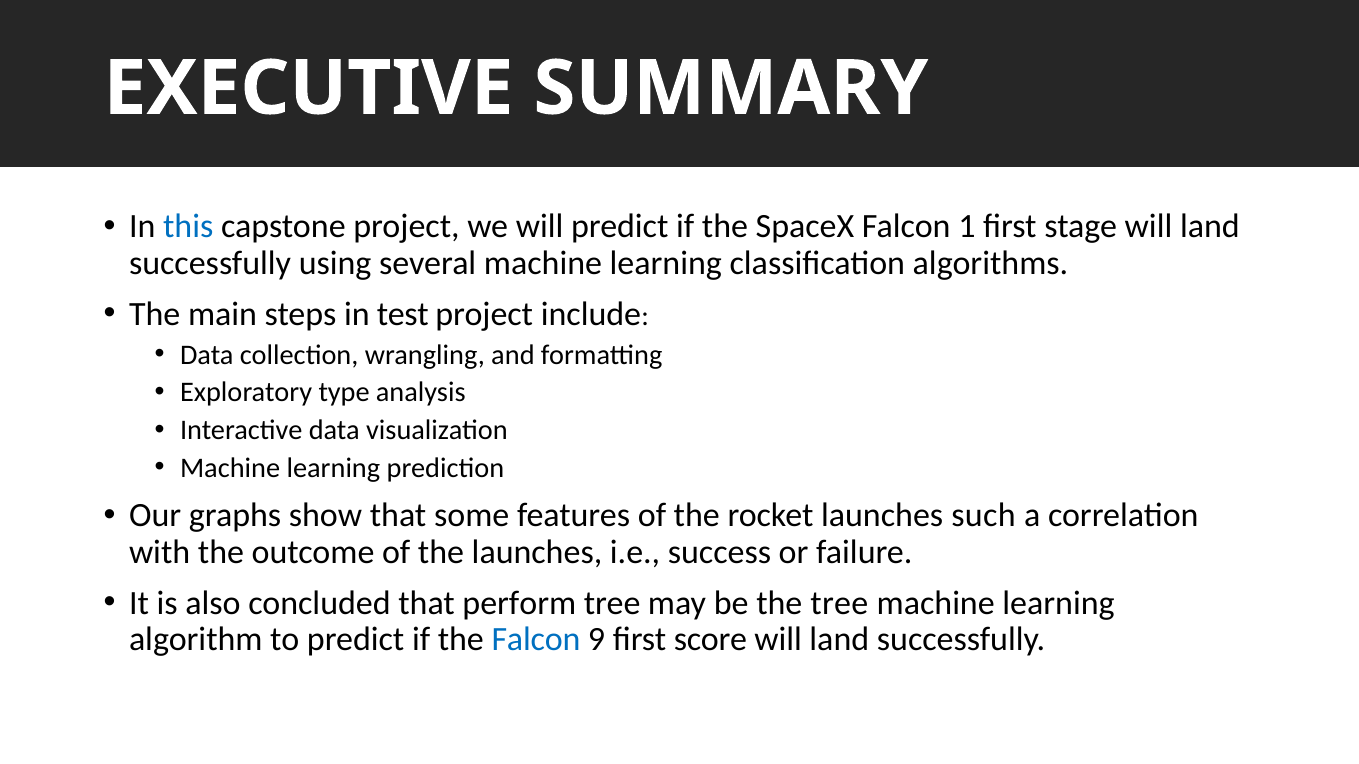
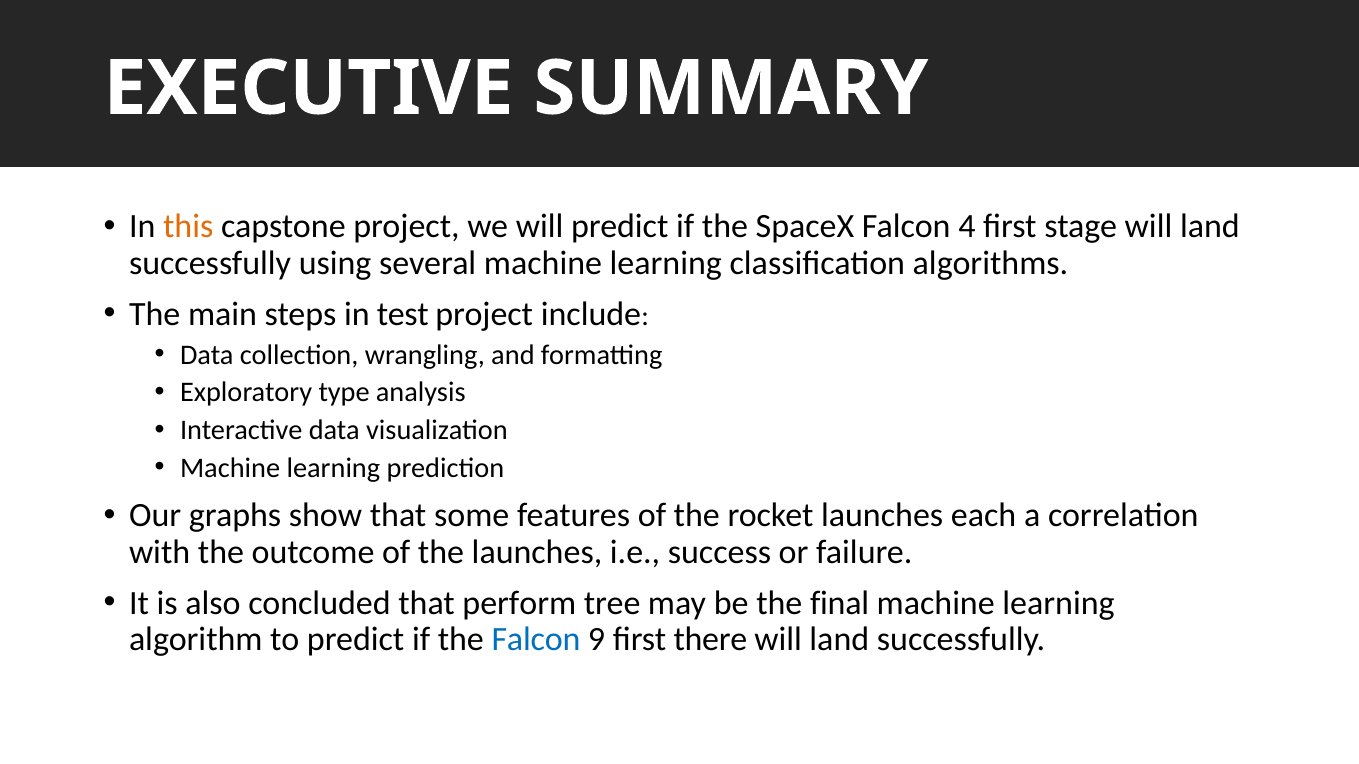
this colour: blue -> orange (188, 227)
1: 1 -> 4 (967, 227)
such: such -> each (984, 516)
the tree: tree -> final (840, 603)
score: score -> there (710, 640)
